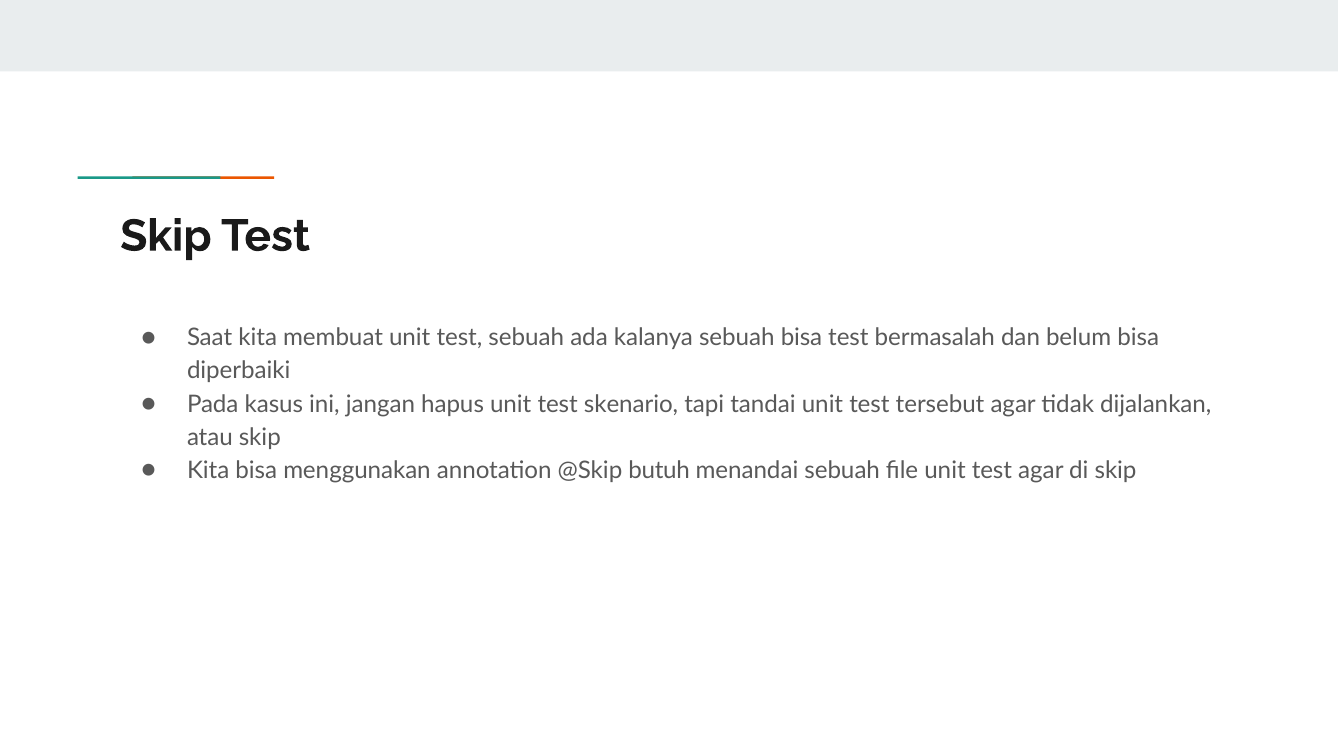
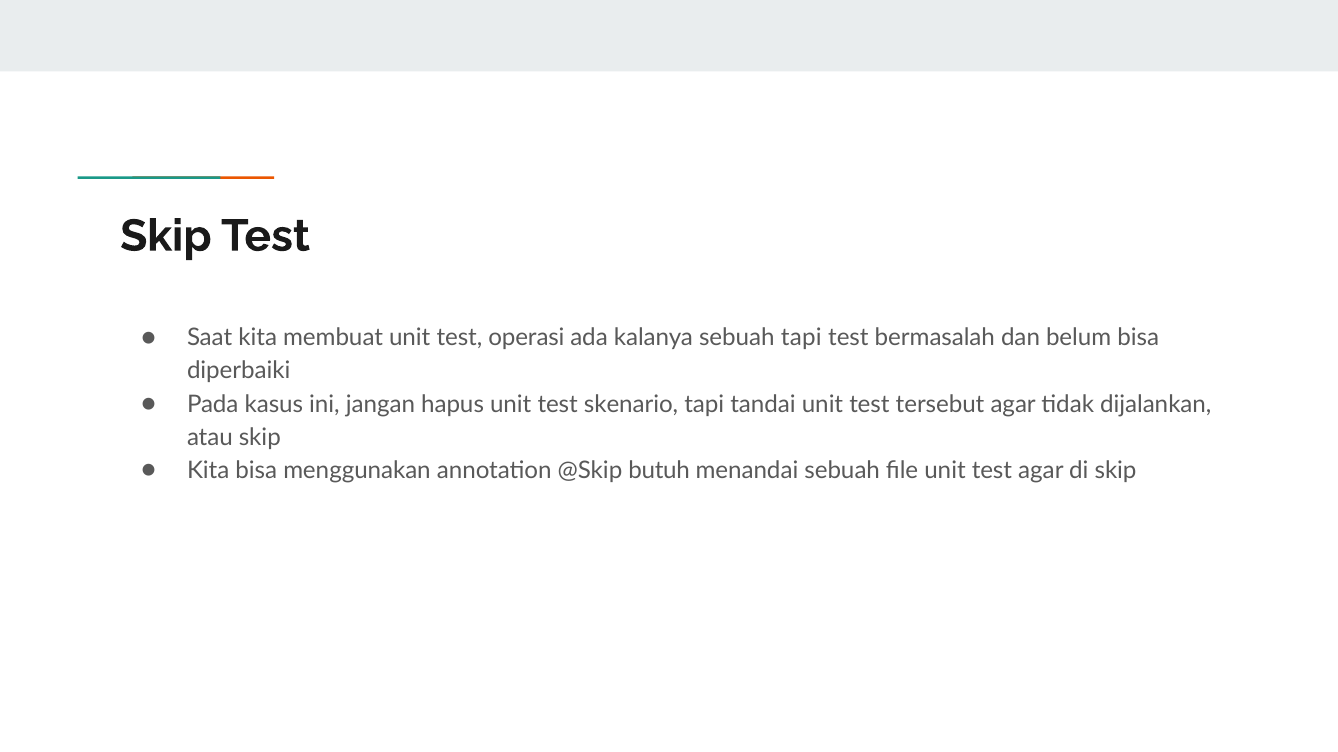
test sebuah: sebuah -> operasi (526, 338)
sebuah bisa: bisa -> tapi (801, 338)
